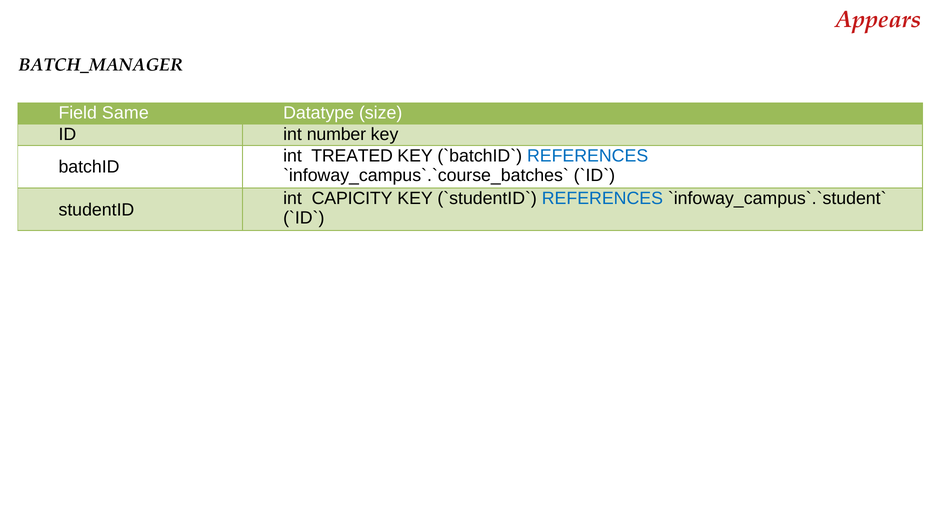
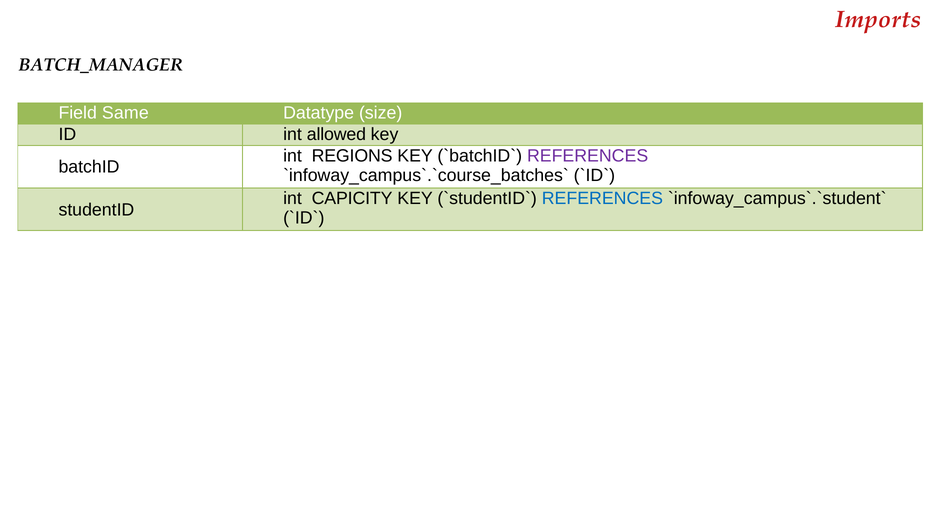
Appears: Appears -> Imports (878, 19)
number: number -> allowed (336, 134)
TREATED: TREATED -> REGIONS (352, 156)
REFERENCES colour: blue -> purple (588, 156)
